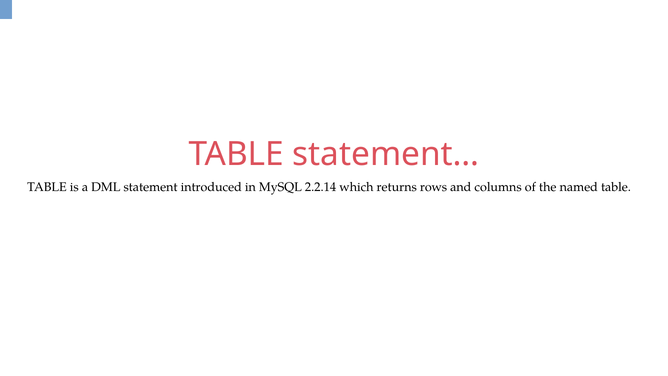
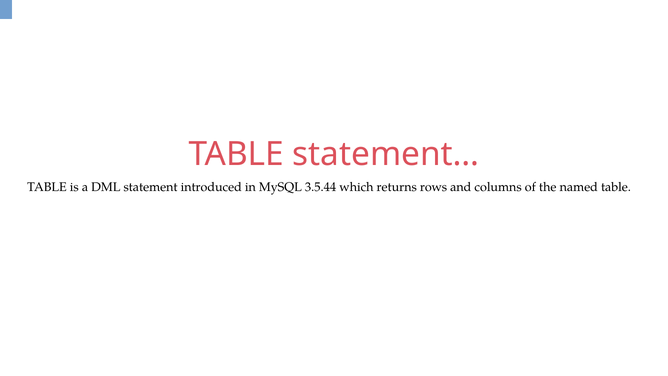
2.2.14: 2.2.14 -> 3.5.44 (321, 187)
